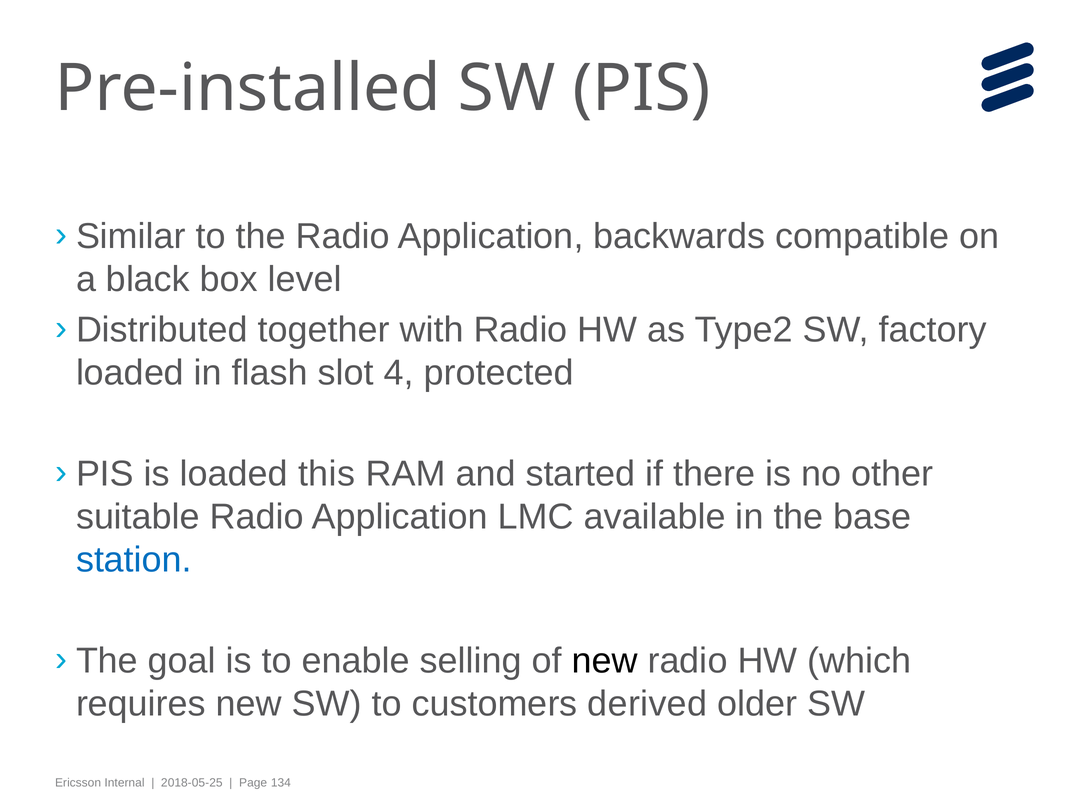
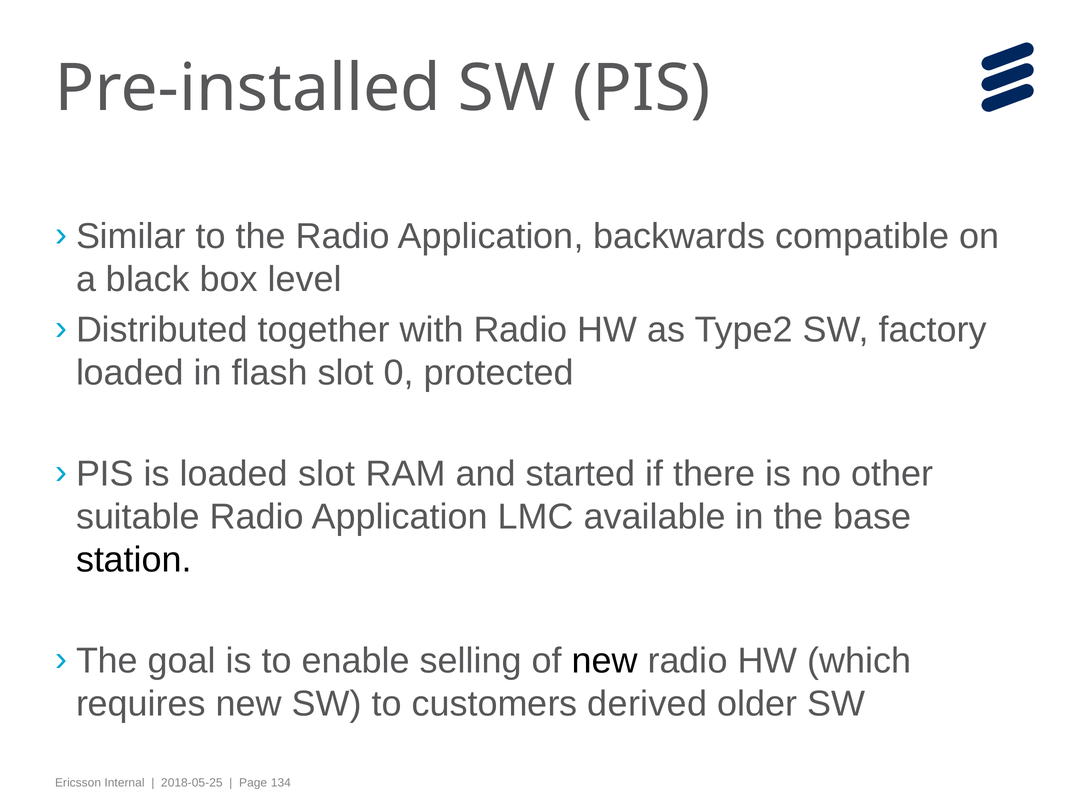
4: 4 -> 0 (399, 373)
loaded this: this -> slot (327, 474)
station colour: blue -> black (134, 560)
